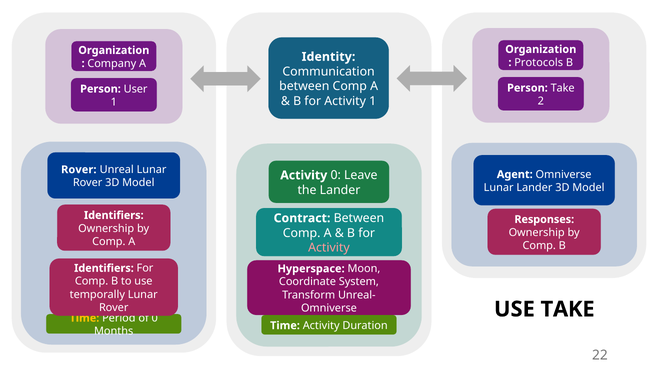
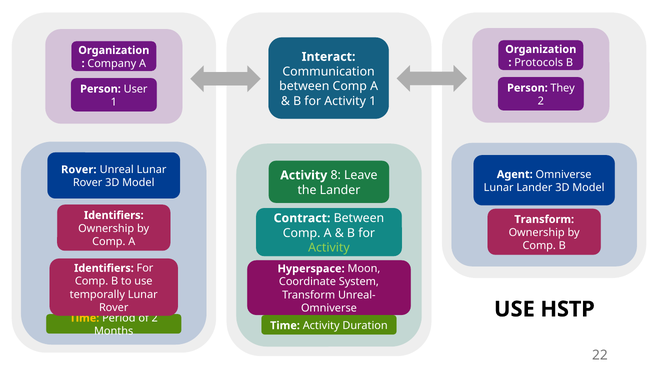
Identity: Identity -> Interact (329, 57)
Person Take: Take -> They (563, 88)
Activity 0: 0 -> 8 (336, 175)
Responses: Responses -> Transform (544, 219)
Activity colour: pink -> light green (329, 248)
USE TAKE: TAKE -> HSTP (568, 309)
of 0: 0 -> 2 (155, 318)
